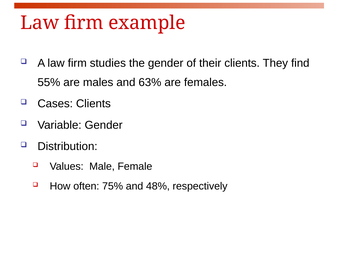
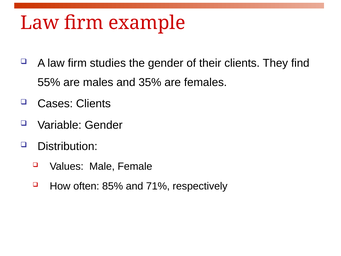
63%: 63% -> 35% (150, 82)
75%: 75% -> 85% (113, 186)
48%: 48% -> 71% (158, 186)
